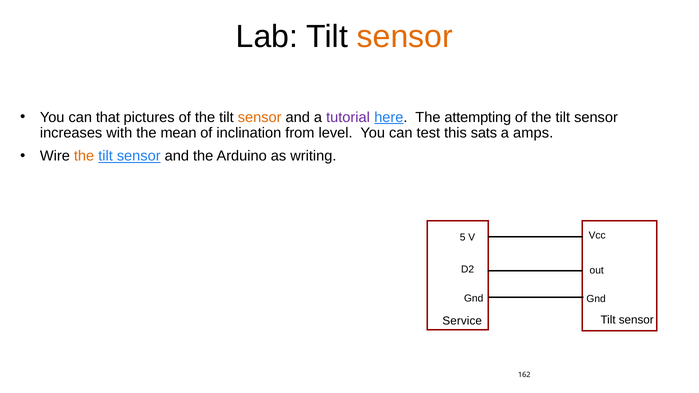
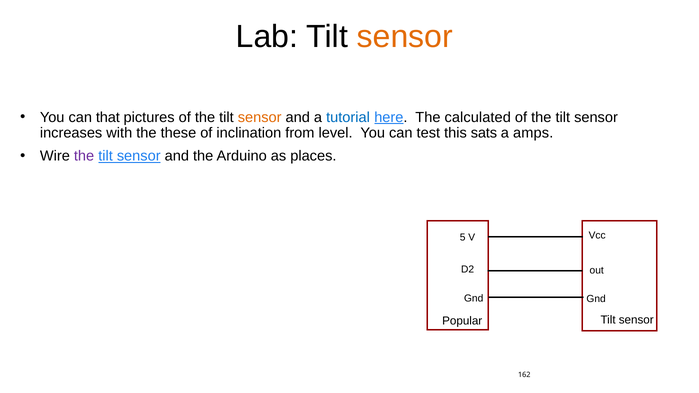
tutorial colour: purple -> blue (348, 117)
attempting: attempting -> calculated (478, 117)
mean: mean -> these (178, 133)
the colour: orange -> purple (84, 156)
writing: writing -> places (313, 156)
Service: Service -> Popular (462, 321)
